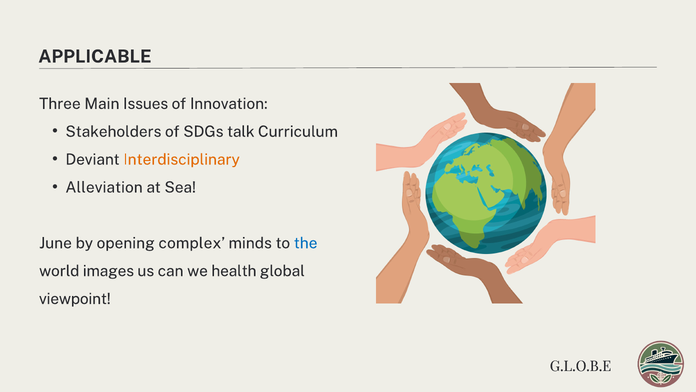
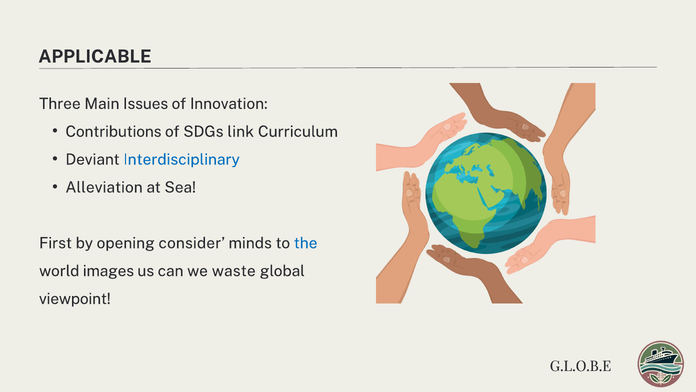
Stakeholders: Stakeholders -> Contributions (113, 131)
talk: talk -> link (241, 131)
Interdisciplinary colour: orange -> blue (182, 159)
June: June -> First (56, 243)
complex: complex -> consider (192, 243)
health: health -> waste (234, 271)
